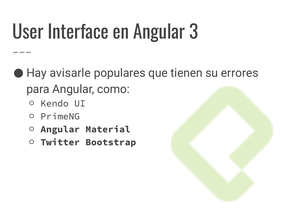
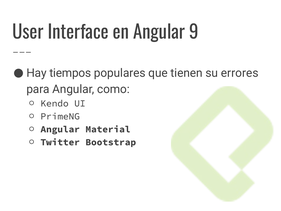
3: 3 -> 9 (194, 33)
avisarle: avisarle -> tiempos (70, 73)
